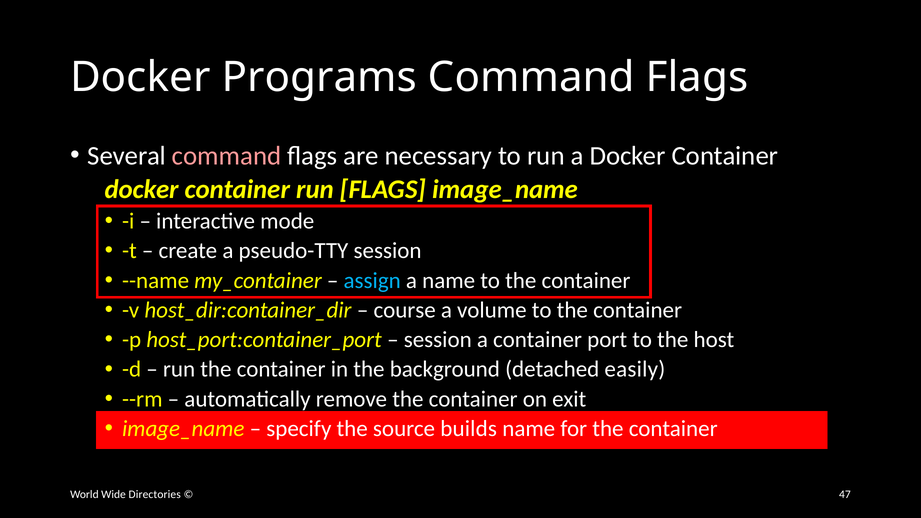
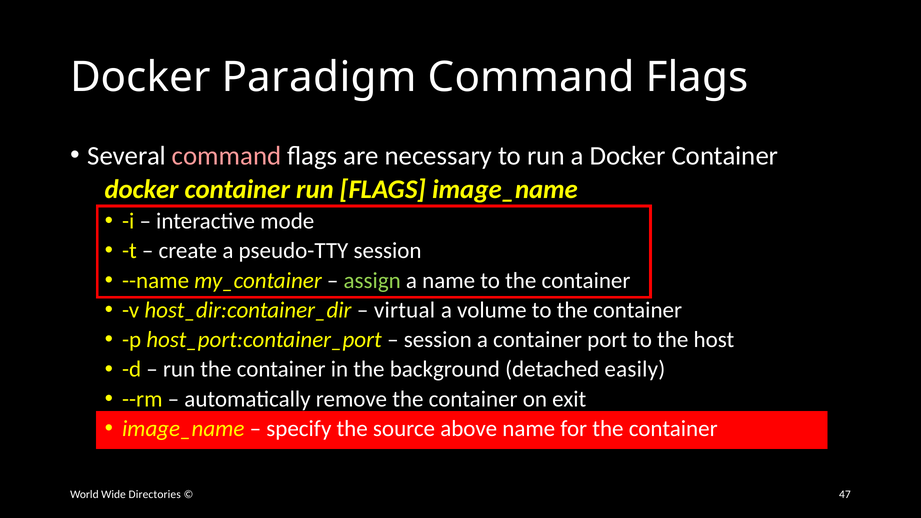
Programs: Programs -> Paradigm (319, 77)
assign colour: light blue -> light green (372, 280)
course: course -> virtual (405, 310)
builds: builds -> above (469, 429)
